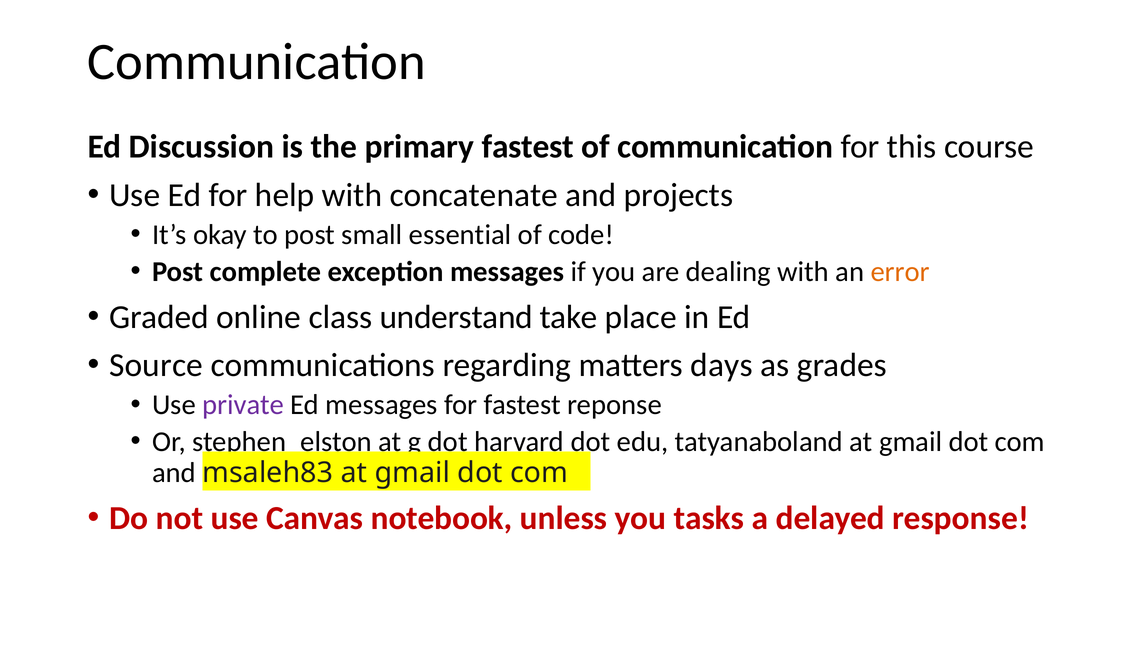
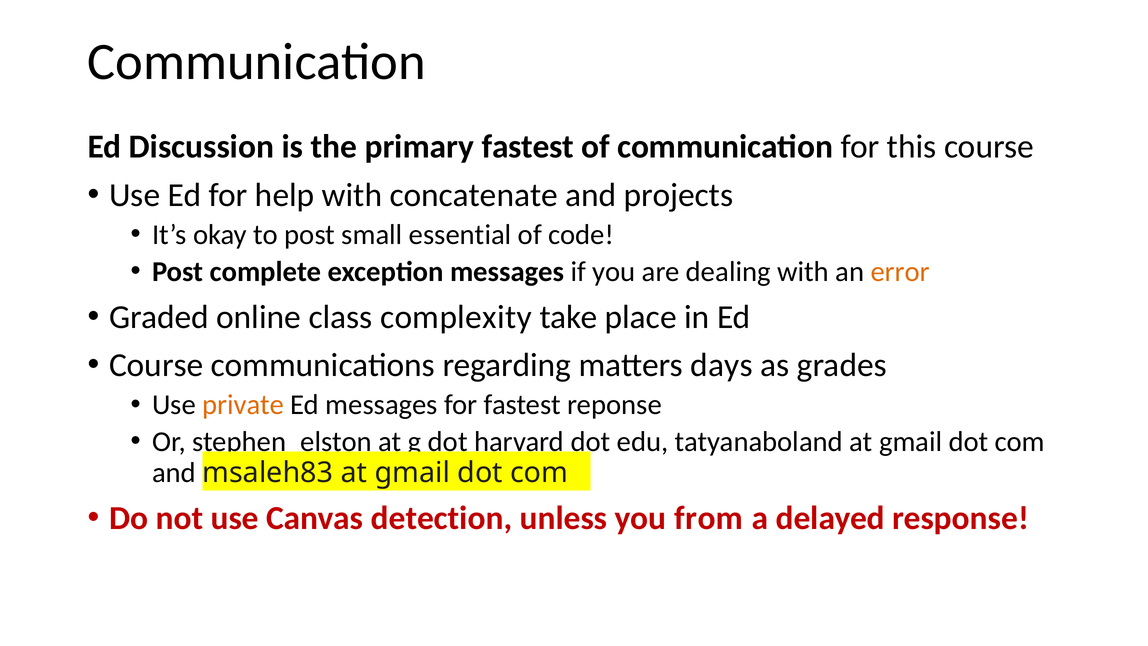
understand: understand -> complexity (456, 317)
Source: Source -> Course (156, 365)
private colour: purple -> orange (243, 405)
notebook: notebook -> detection (441, 518)
tasks: tasks -> from (709, 518)
